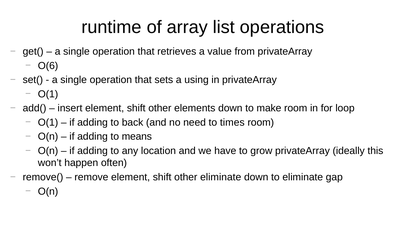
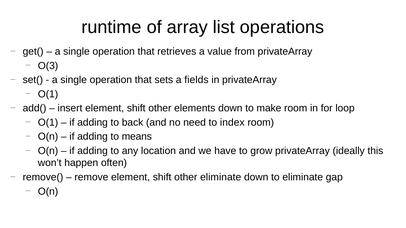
O(6: O(6 -> O(3 (48, 66)
using: using -> fields (196, 80)
times: times -> index (232, 123)
